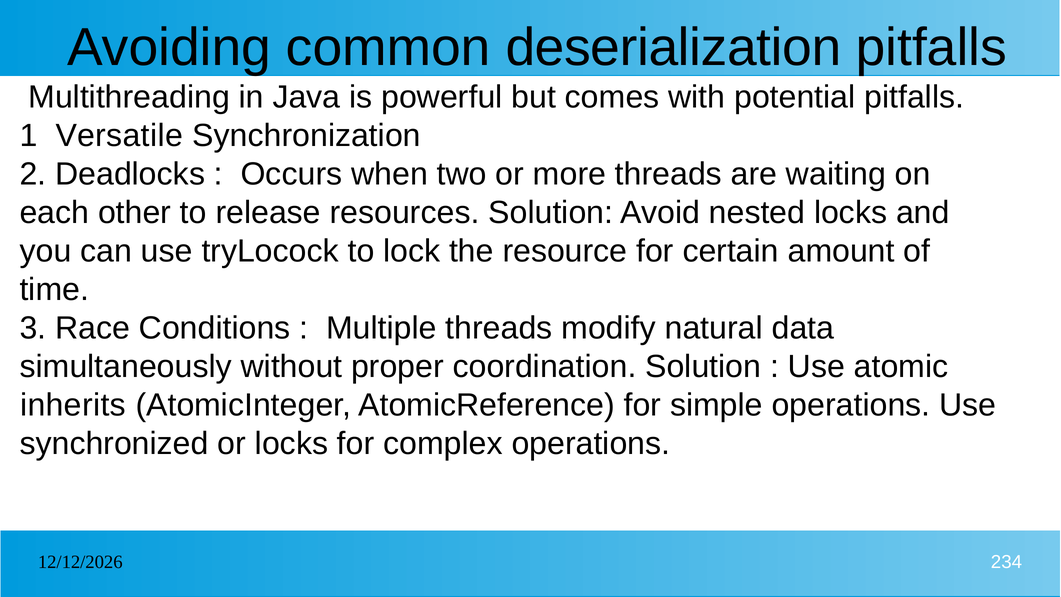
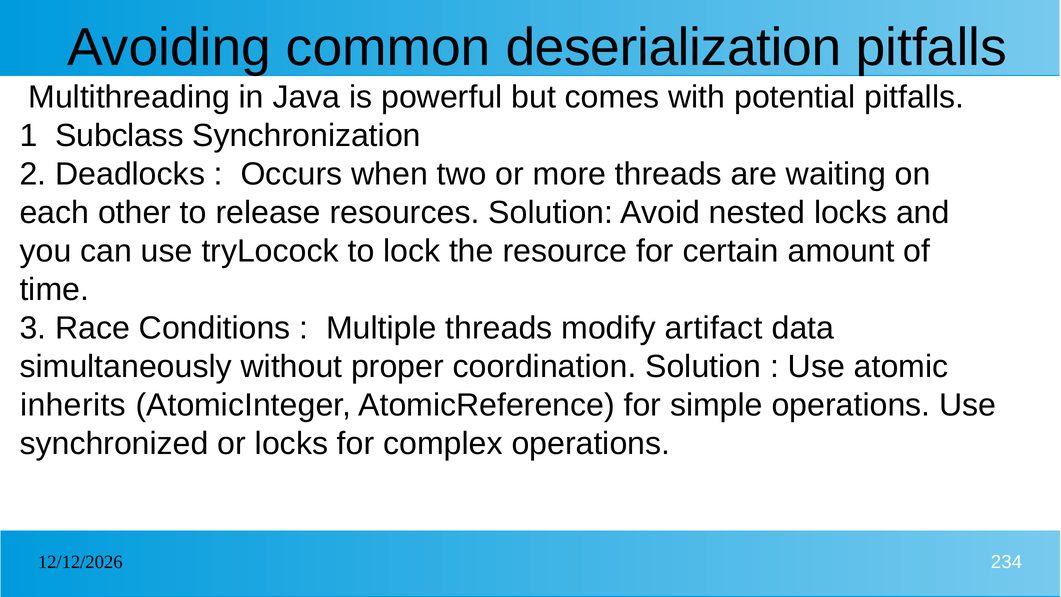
Versatile: Versatile -> Subclass (120, 136)
natural: natural -> artifact (714, 328)
